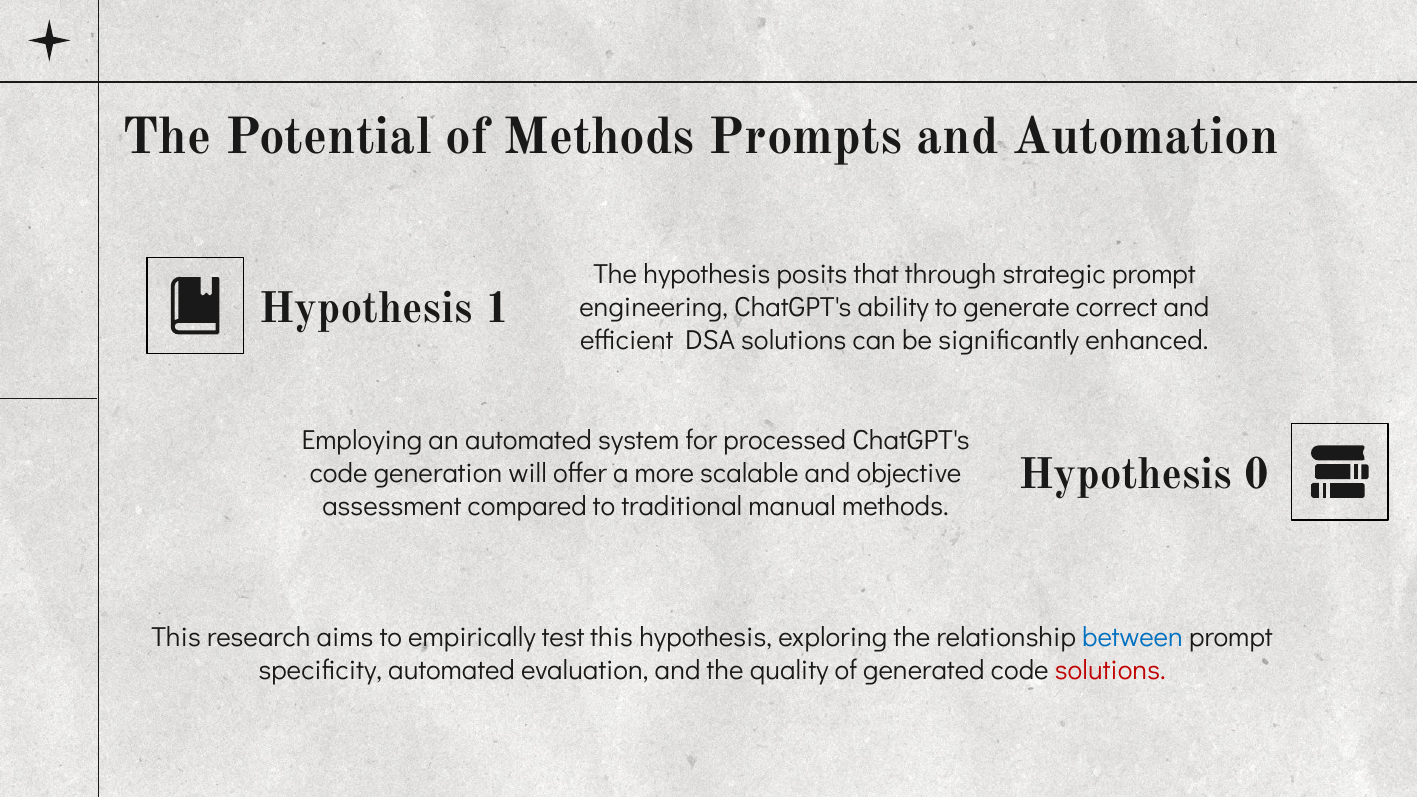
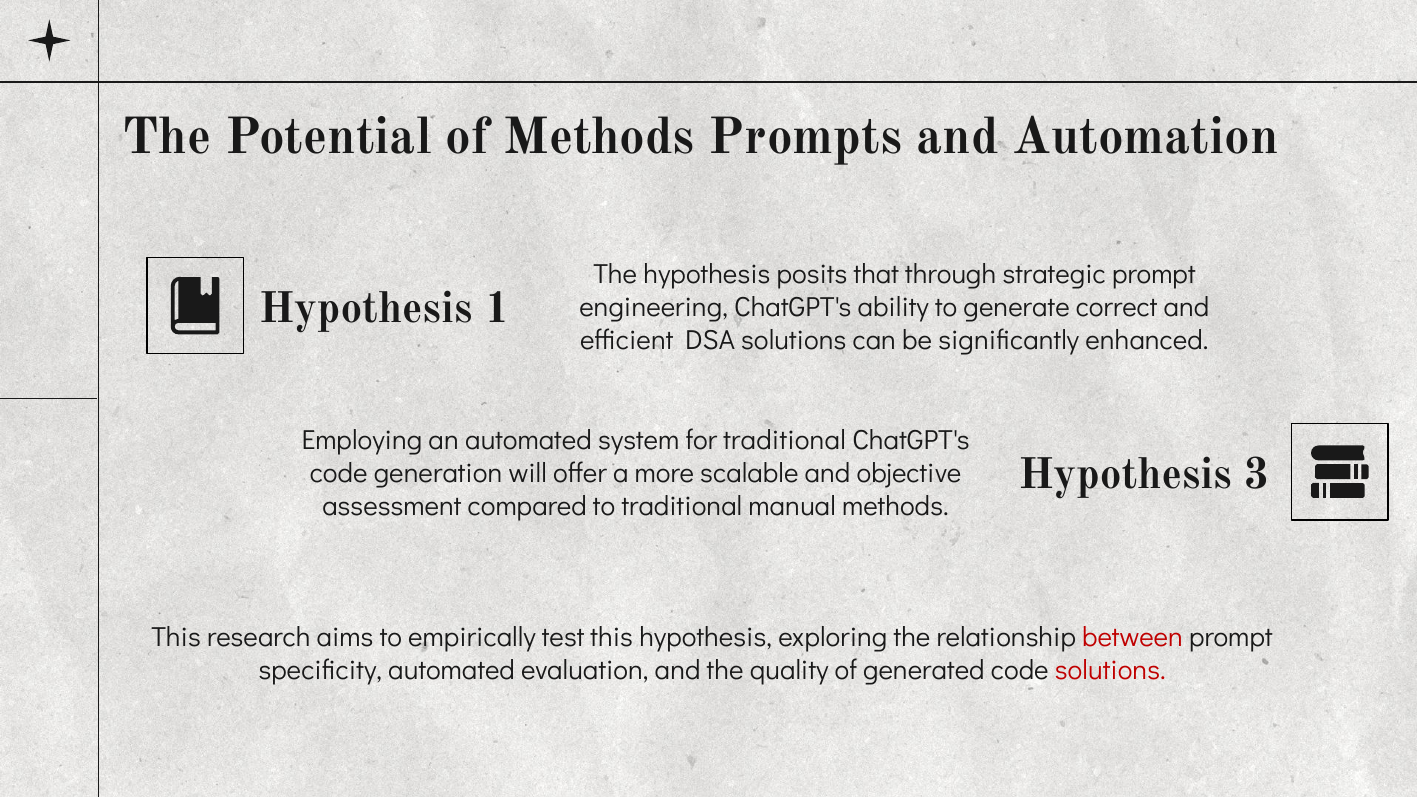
for processed: processed -> traditional (785, 441)
0: 0 -> 3 (1256, 475)
between colour: blue -> red (1133, 637)
